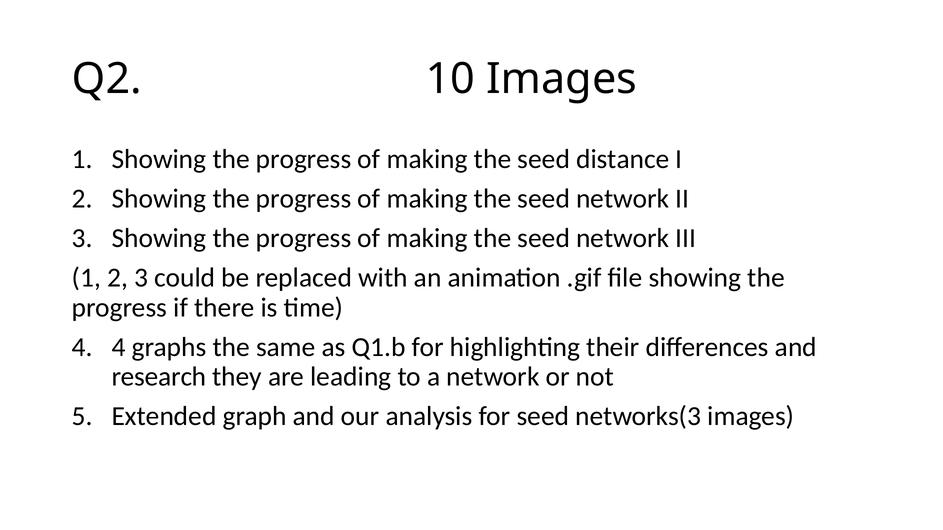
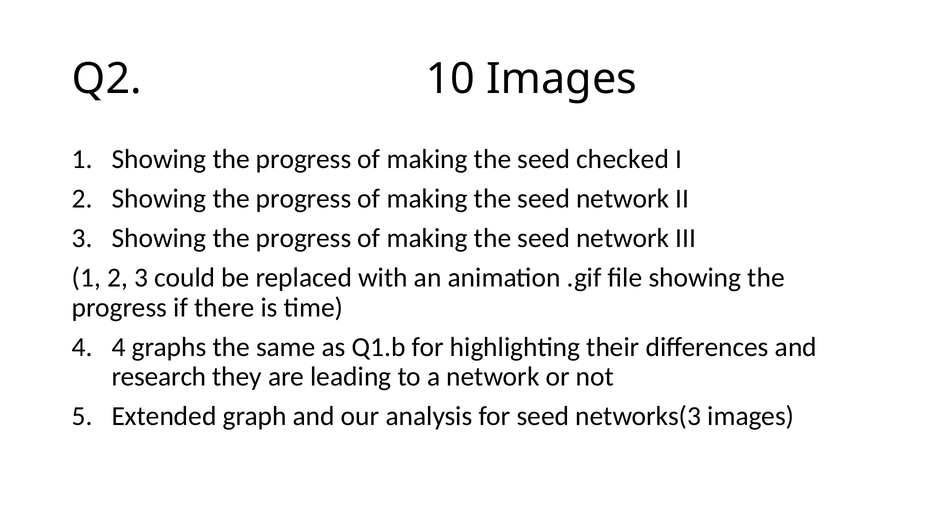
distance: distance -> checked (623, 159)
